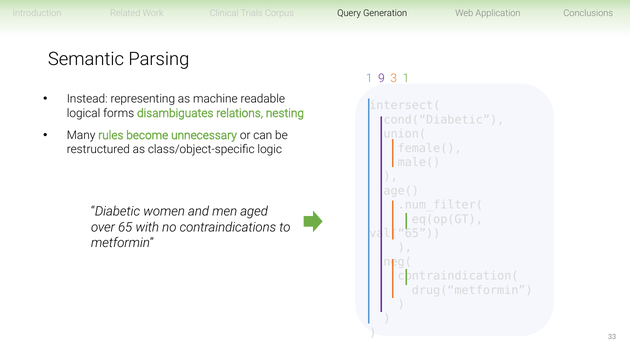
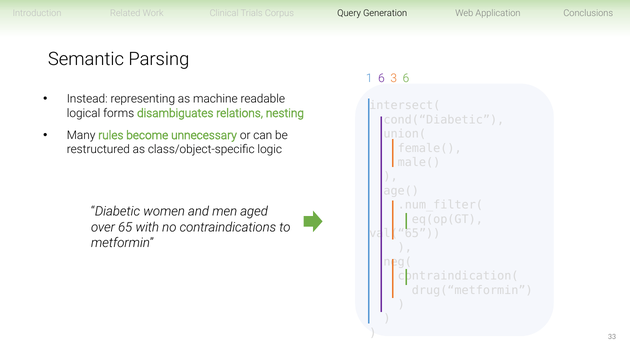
1 9: 9 -> 6 (381, 78)
3 1: 1 -> 6 (406, 78)
